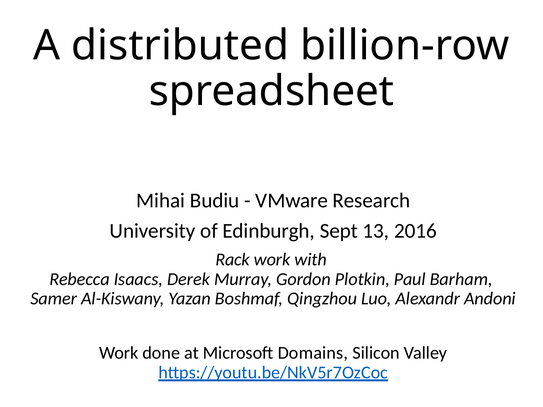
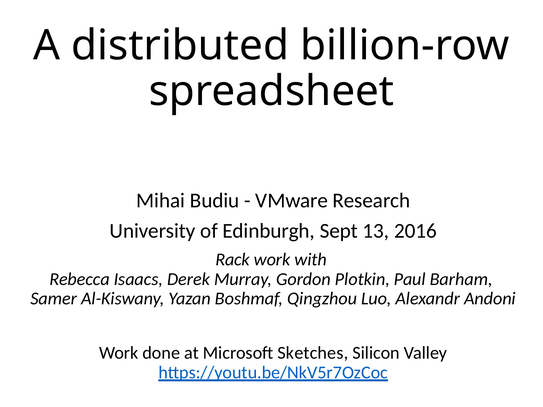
Domains: Domains -> Sketches (313, 353)
